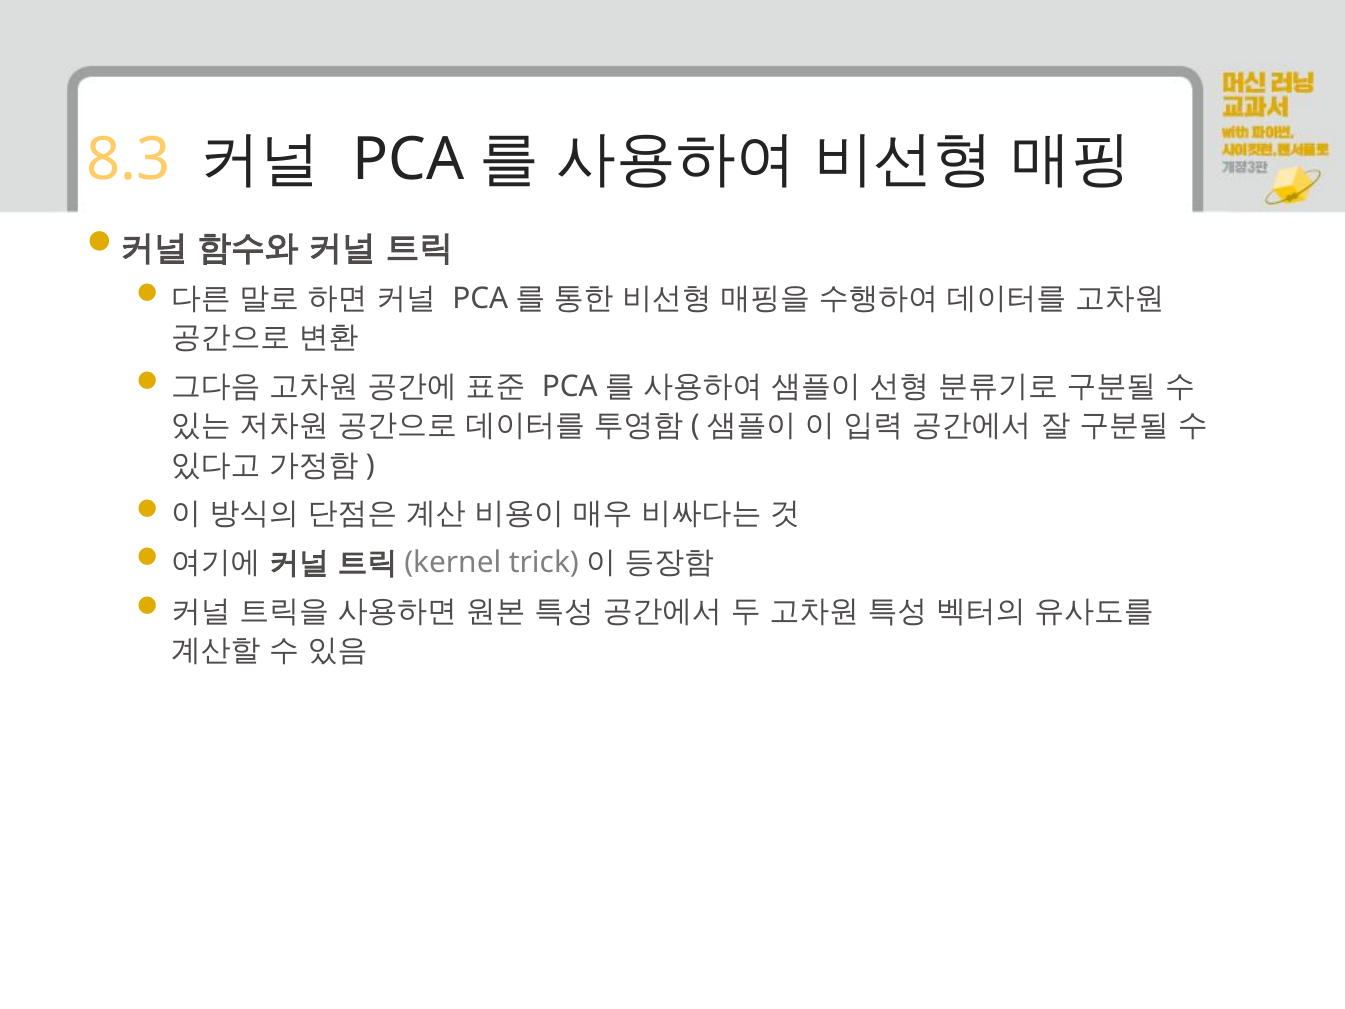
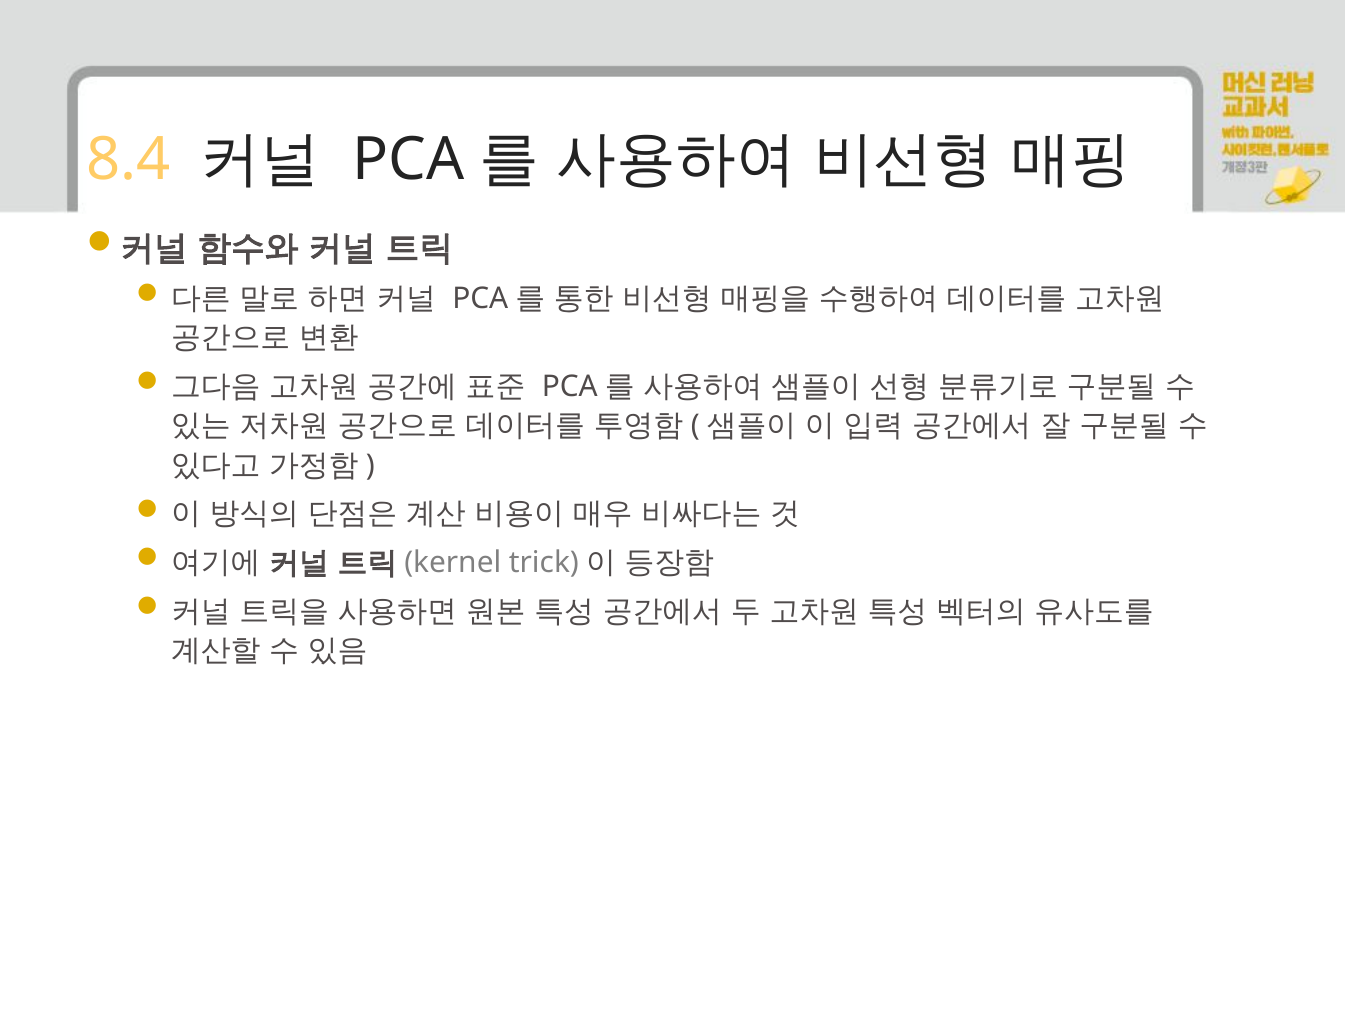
8.3: 8.3 -> 8.4 (129, 160)
